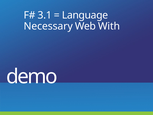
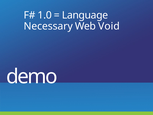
3.1: 3.1 -> 1.0 (45, 15)
With: With -> Void (109, 26)
